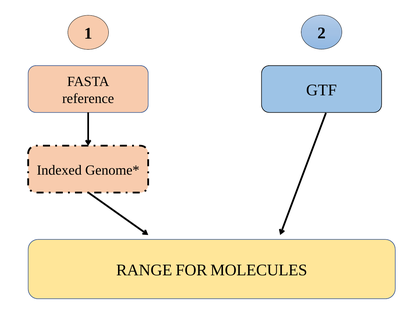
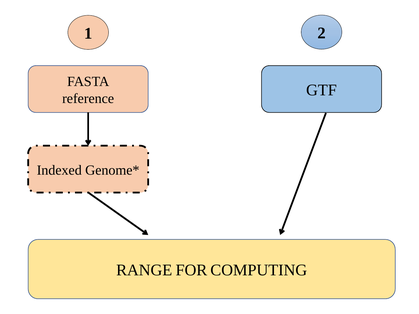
MOLECULES: MOLECULES -> COMPUTING (259, 270)
